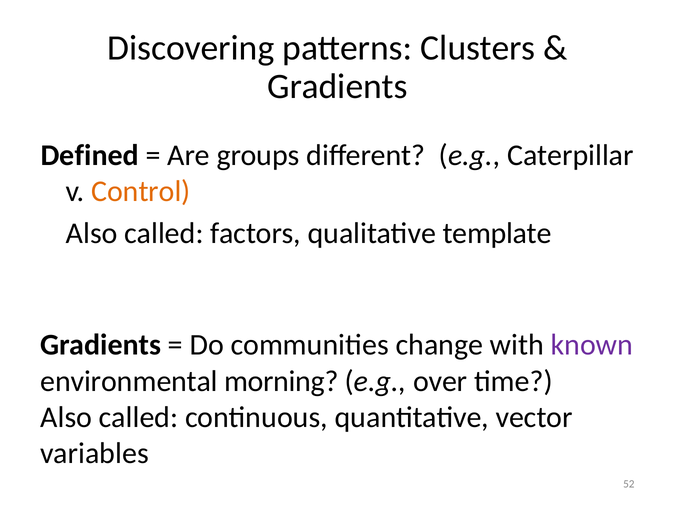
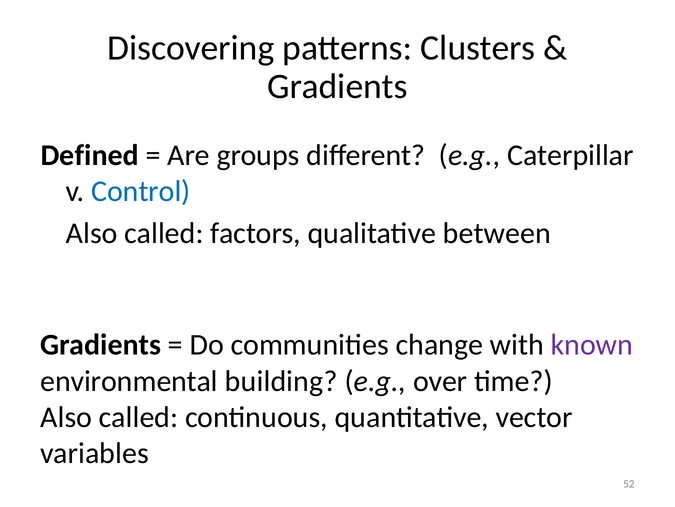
Control colour: orange -> blue (141, 191)
template: template -> between (497, 233)
morning: morning -> building (281, 381)
